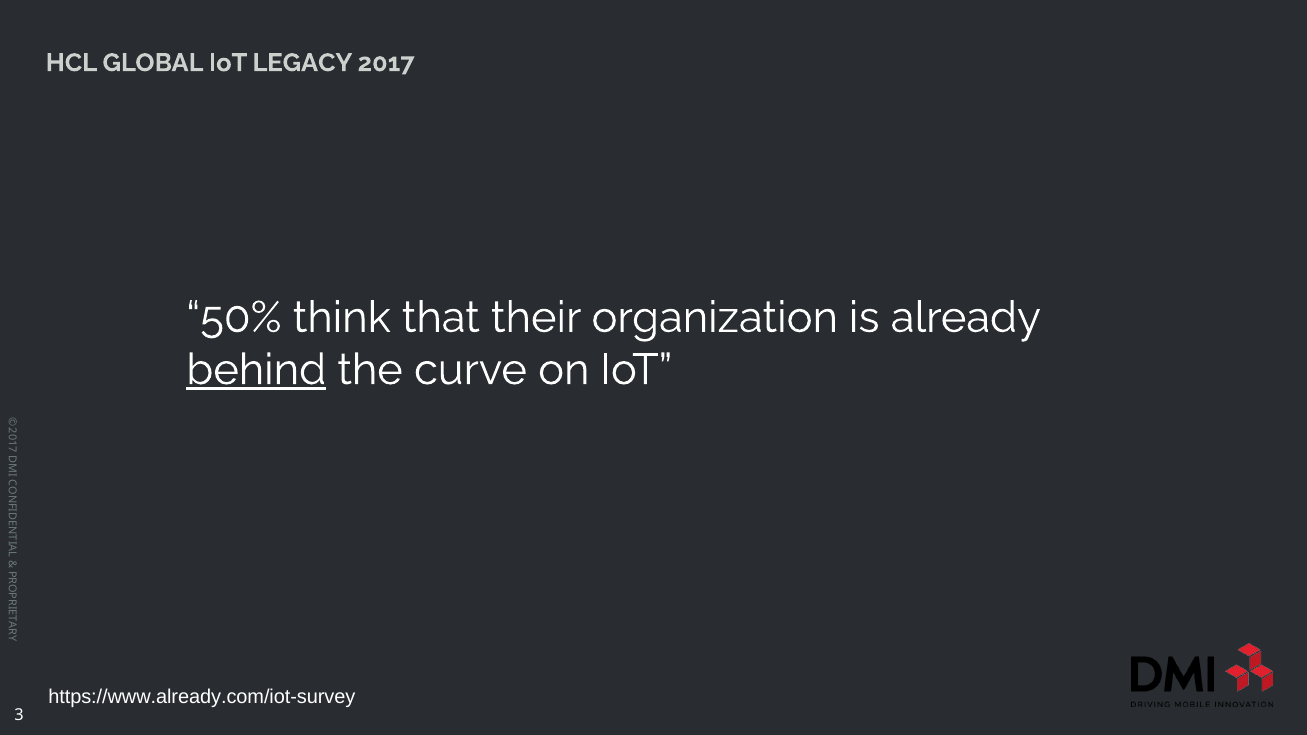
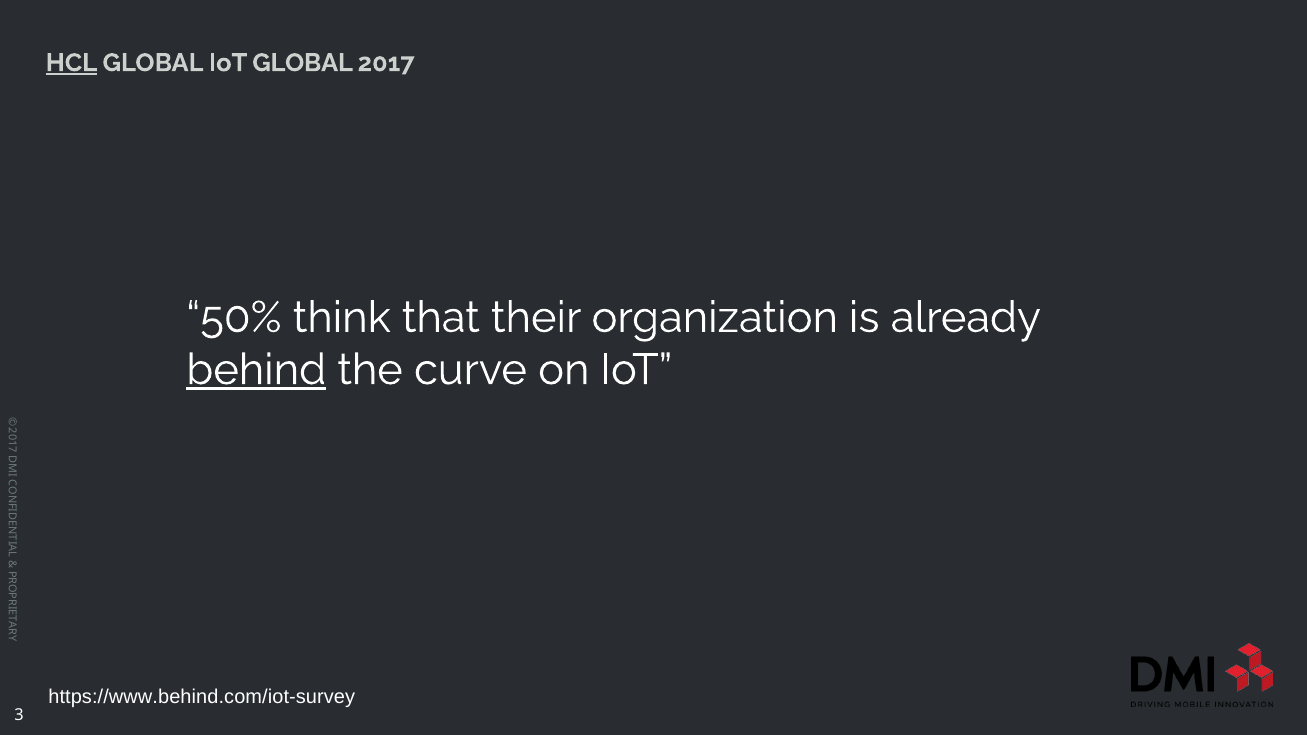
HCL underline: none -> present (71, 63)
IoT LEGACY: LEGACY -> GLOBAL (303, 63)
https://www.already.com/iot-survey: https://www.already.com/iot-survey -> https://www.behind.com/iot-survey (202, 698)
